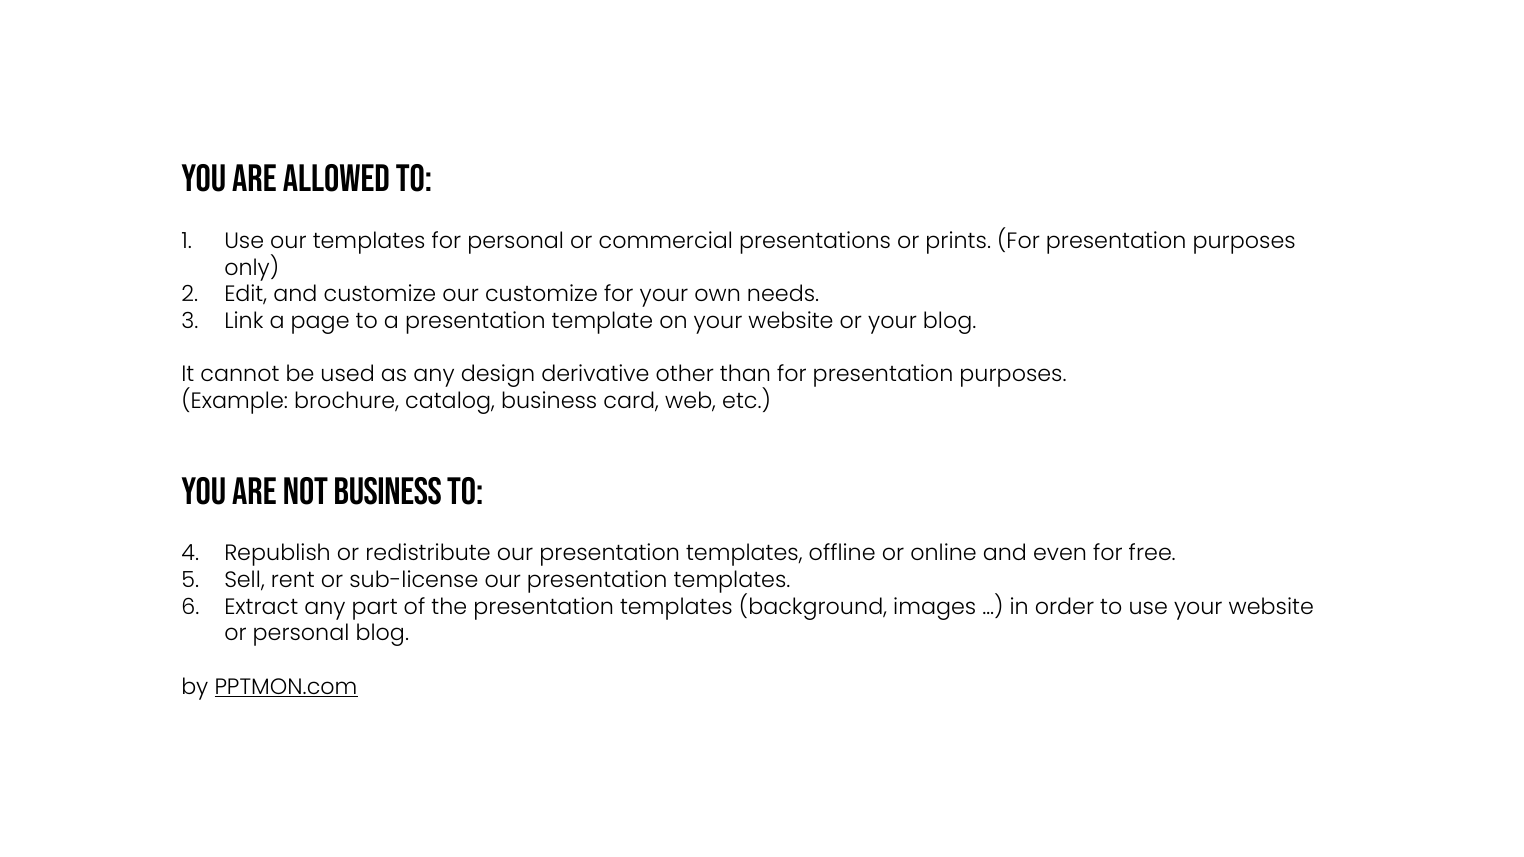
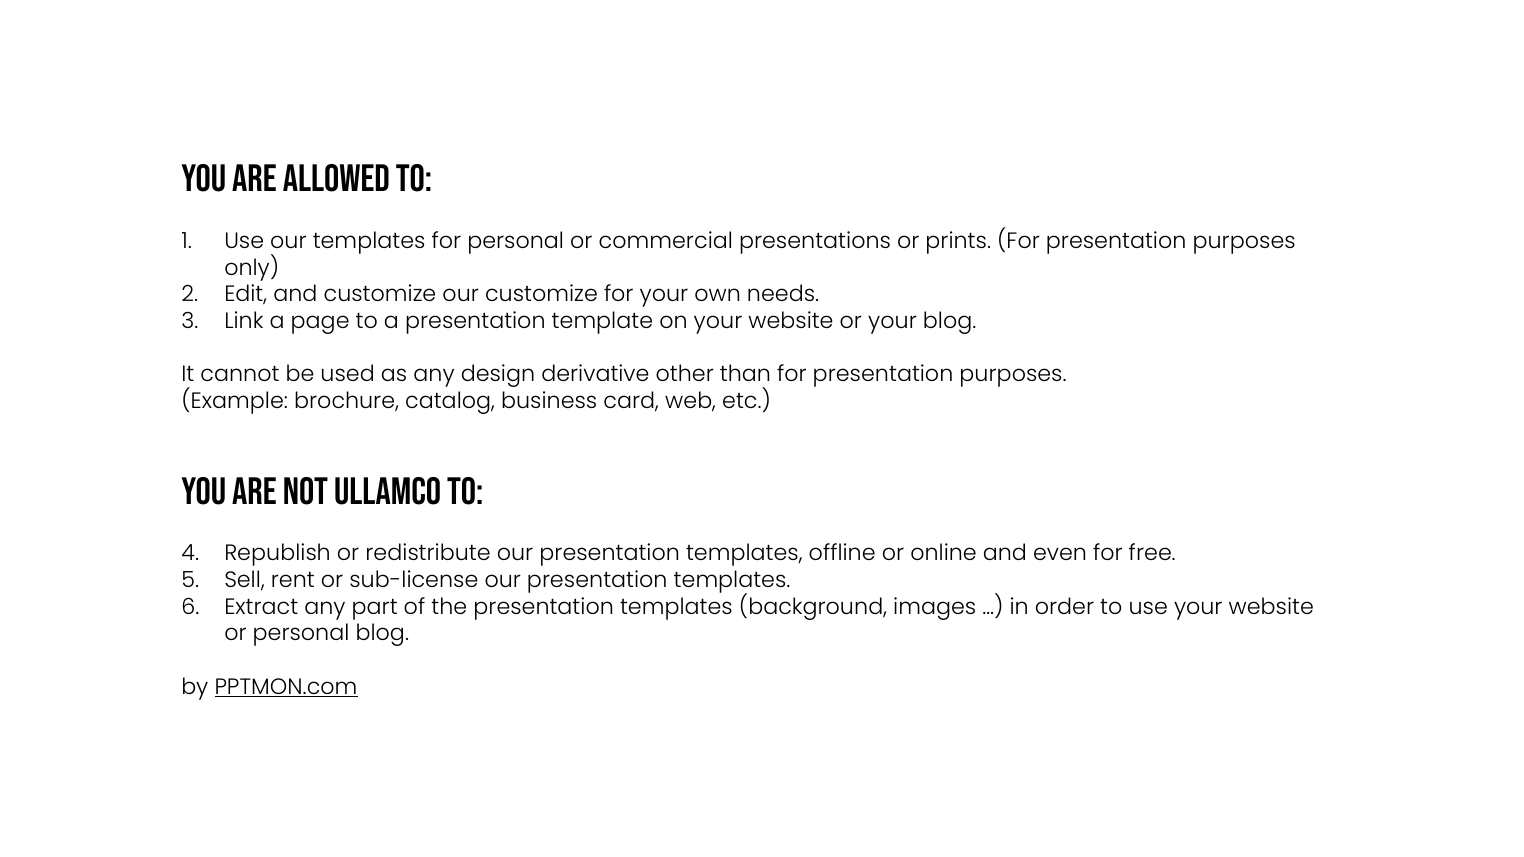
not business: business -> ullamco (388, 492)
